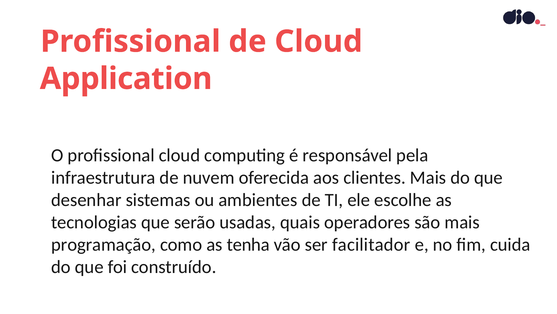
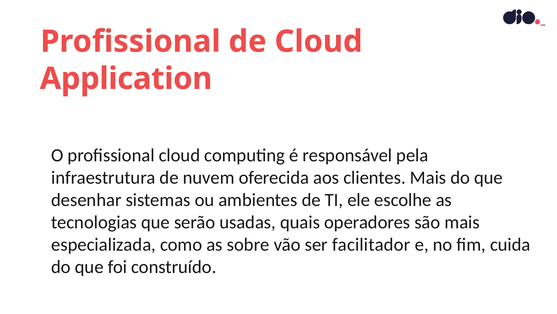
programação: programação -> especializada (104, 244)
tenha: tenha -> sobre (248, 244)
